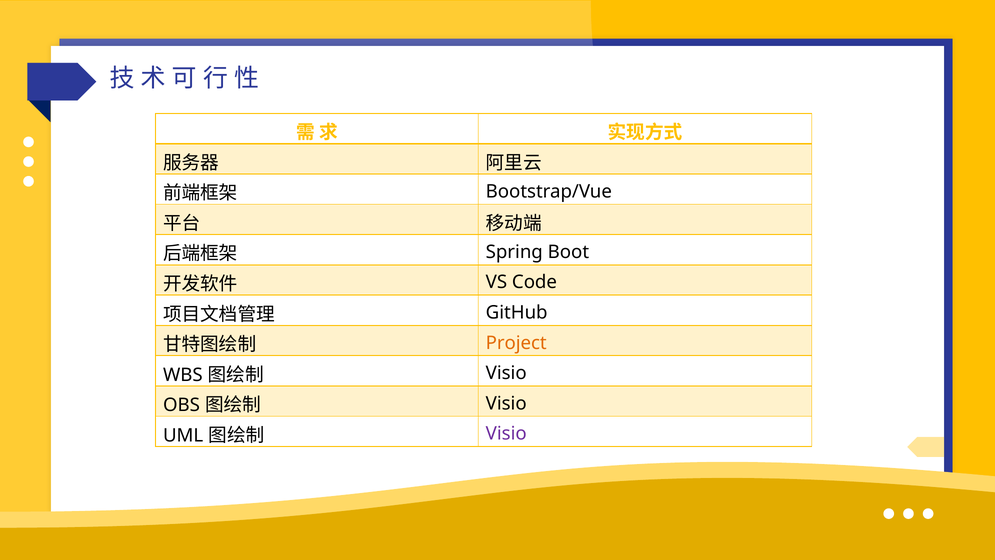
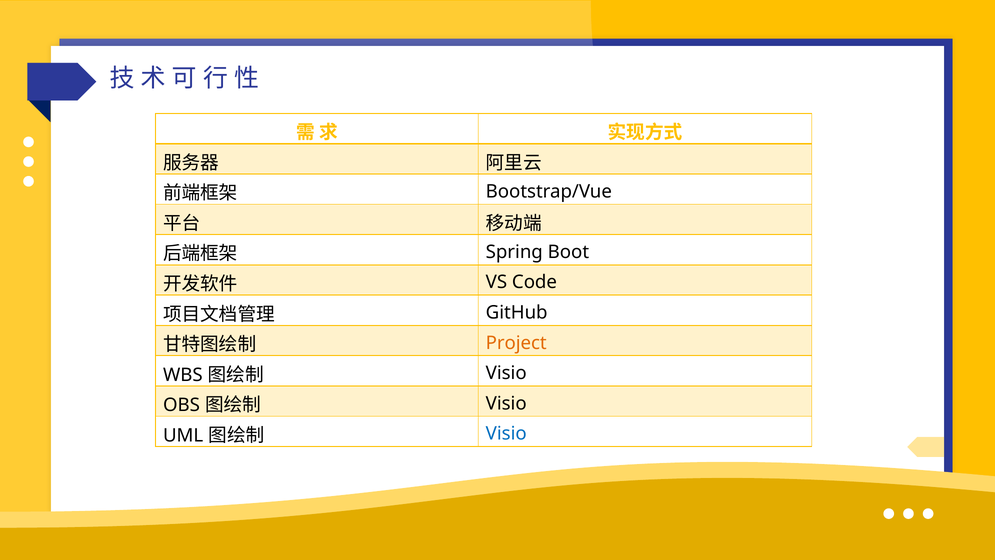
Visio colour: purple -> blue (506, 433)
